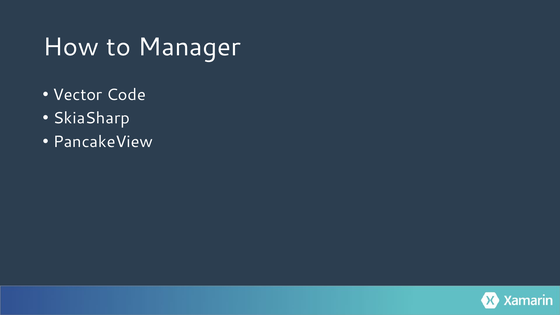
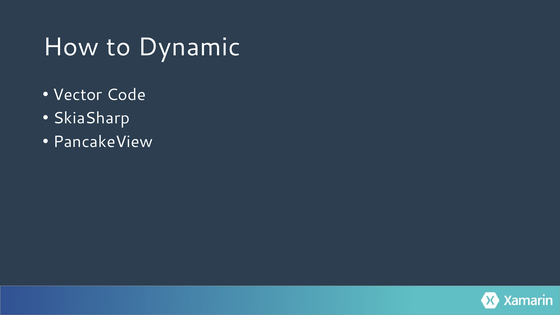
Manager: Manager -> Dynamic (189, 47)
